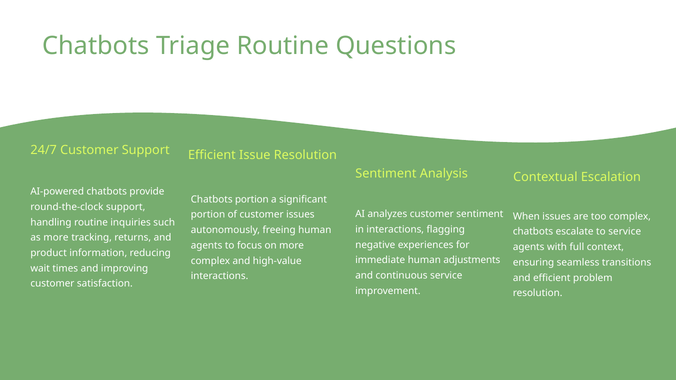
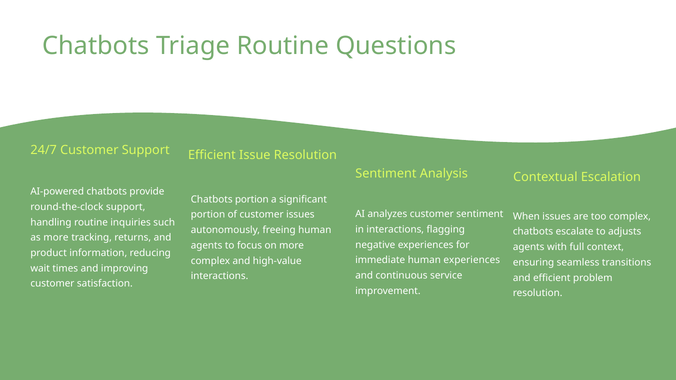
to service: service -> adjusts (625, 232)
human adjustments: adjustments -> experiences (472, 260)
